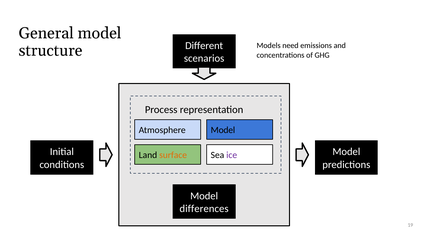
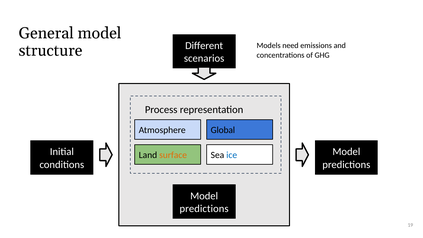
Atmosphere Model: Model -> Global (223, 130)
ice colour: purple -> blue (232, 155)
differences: differences -> predictions (204, 209)
